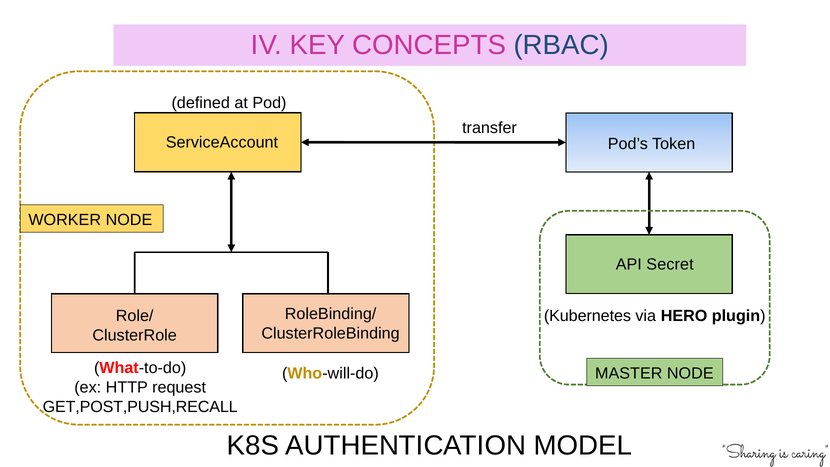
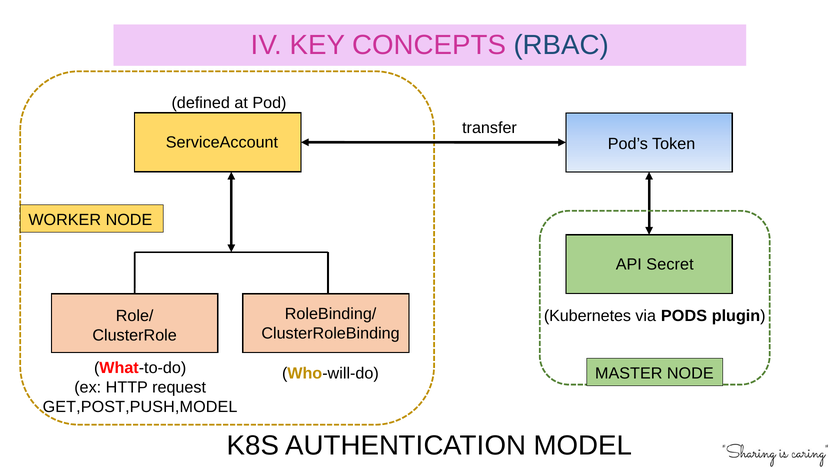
HERO: HERO -> PODS (684, 316)
GET,POST,PUSH,RECALL: GET,POST,PUSH,RECALL -> GET,POST,PUSH,MODEL (140, 407)
